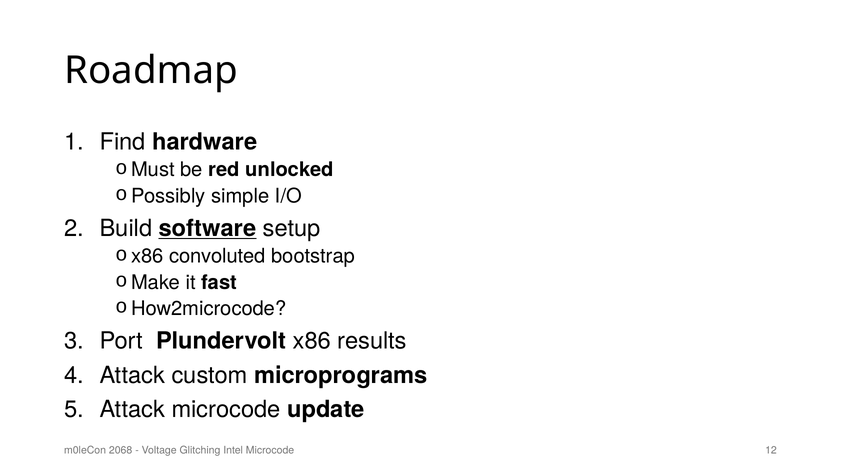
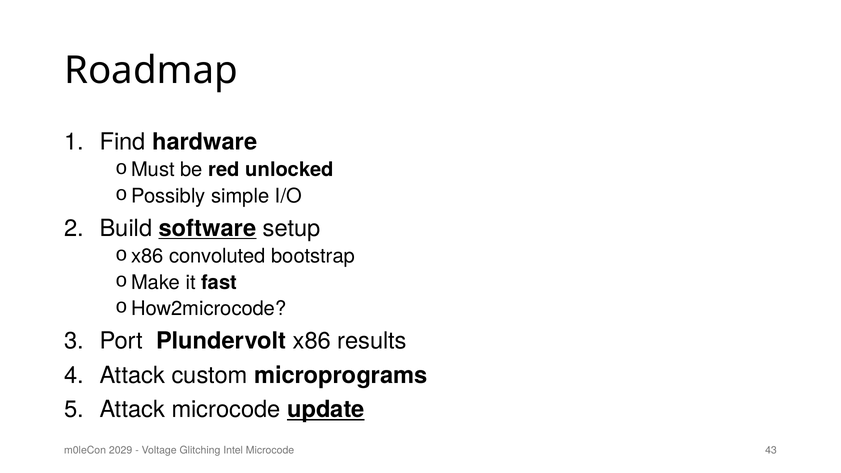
update underline: none -> present (326, 410)
2068: 2068 -> 2029 (121, 451)
12: 12 -> 43 (771, 451)
